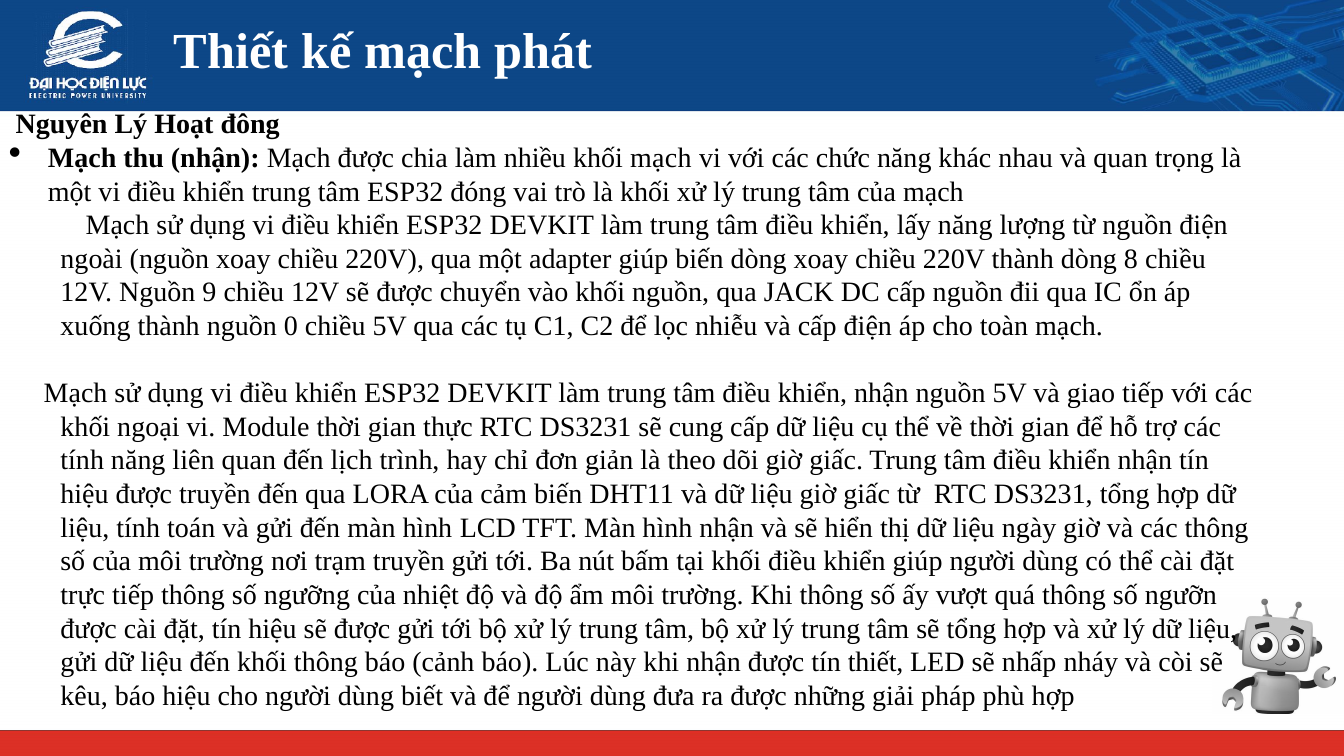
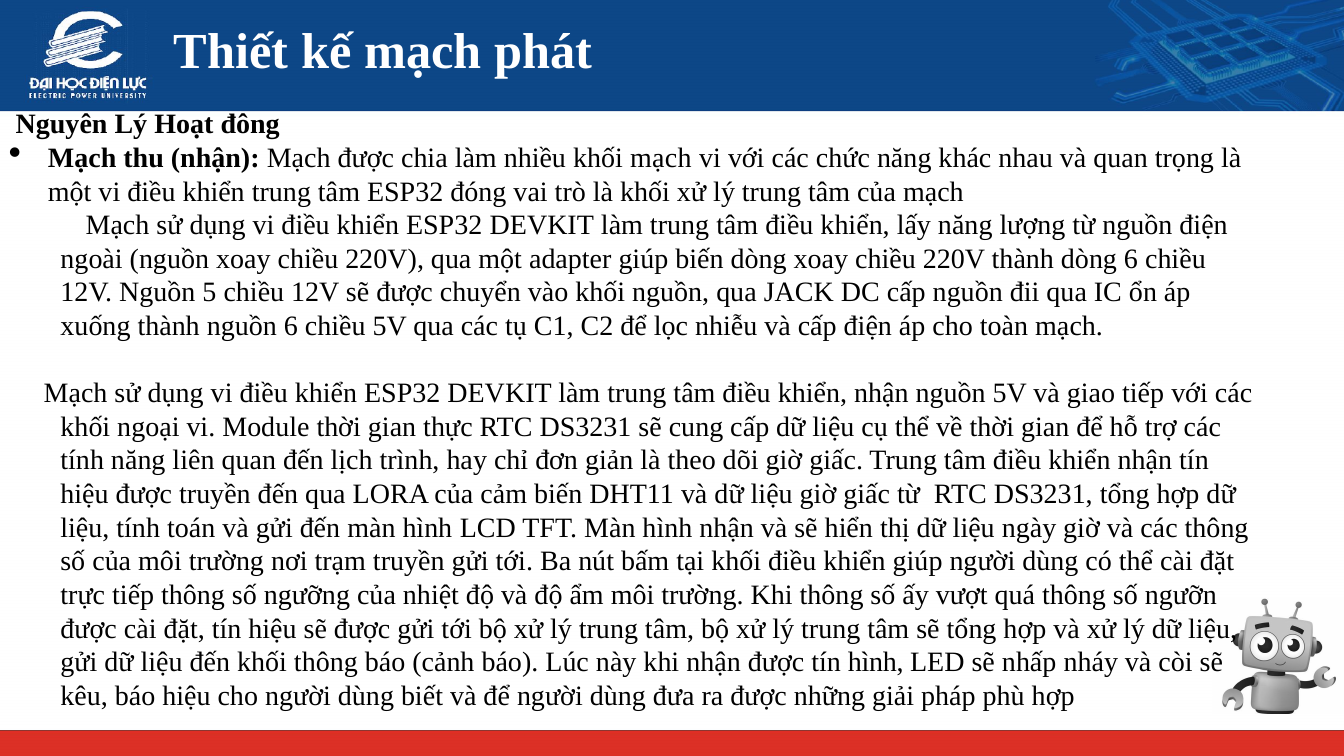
dòng 8: 8 -> 6 (1131, 259)
9: 9 -> 5 (209, 293)
nguồn 0: 0 -> 6 (291, 326)
tín thiết: thiết -> hình (876, 662)
